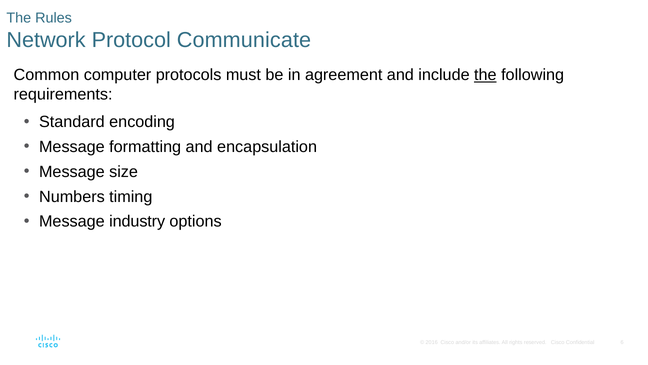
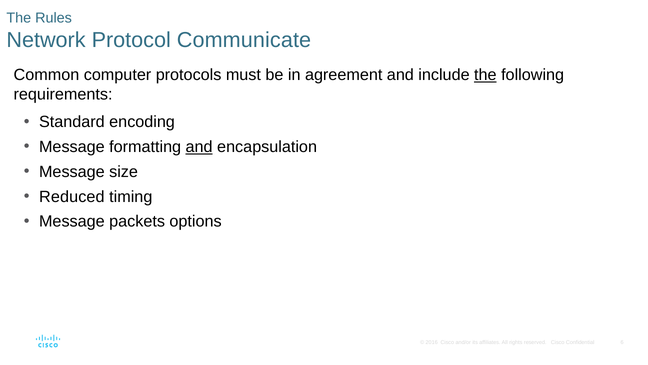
and underline: none -> present (199, 147)
Numbers: Numbers -> Reduced (72, 196)
industry: industry -> packets (137, 221)
